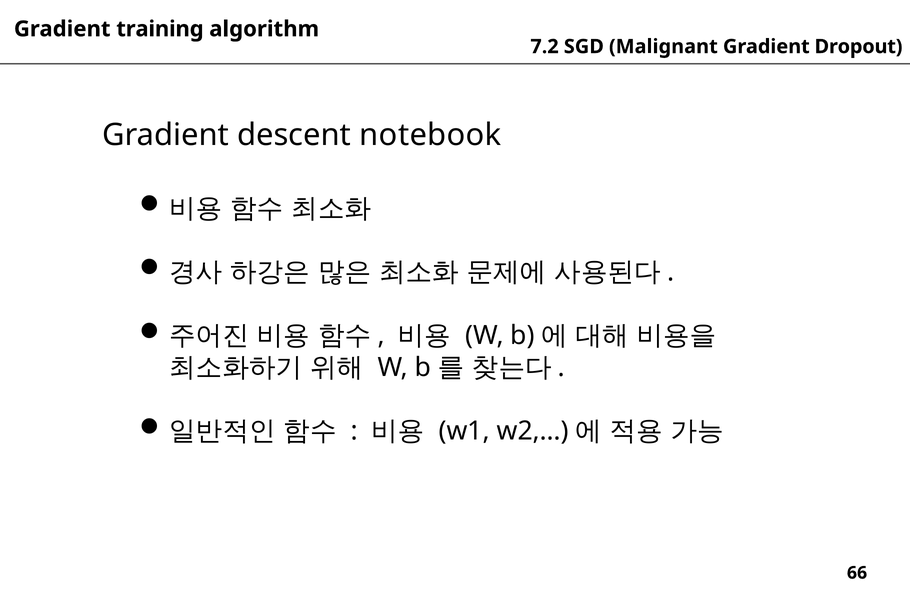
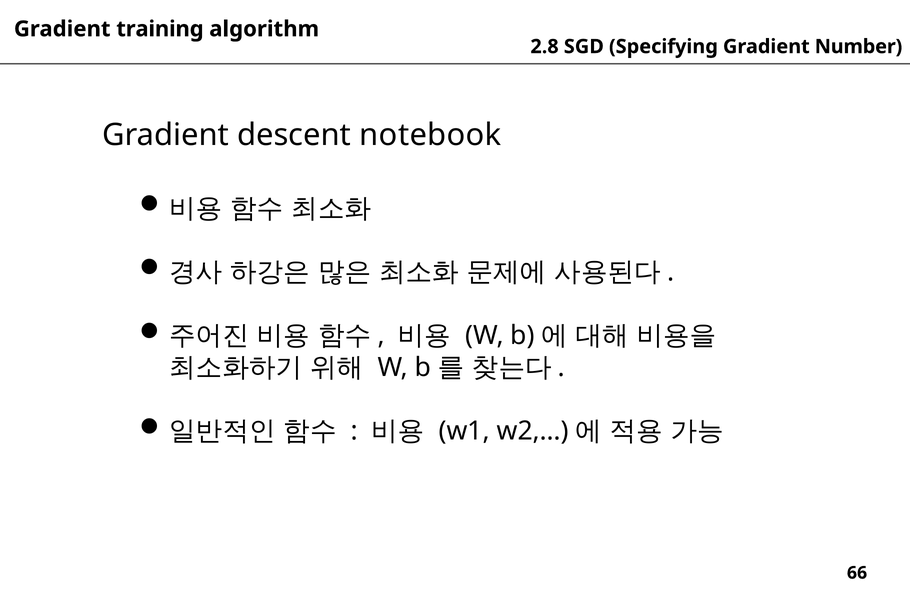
7.2: 7.2 -> 2.8 (545, 47)
Malignant: Malignant -> Specifying (663, 47)
Dropout: Dropout -> Number (859, 47)
